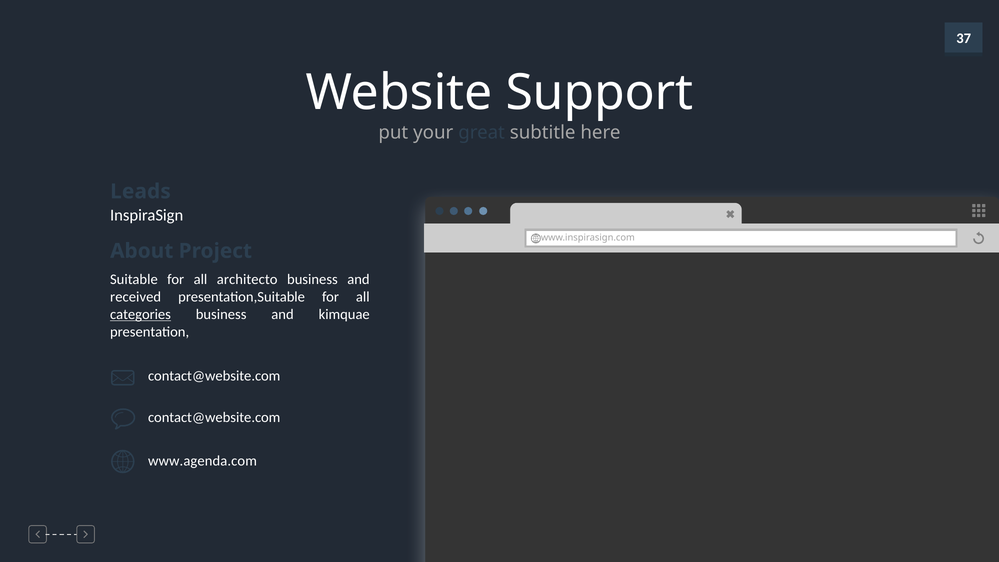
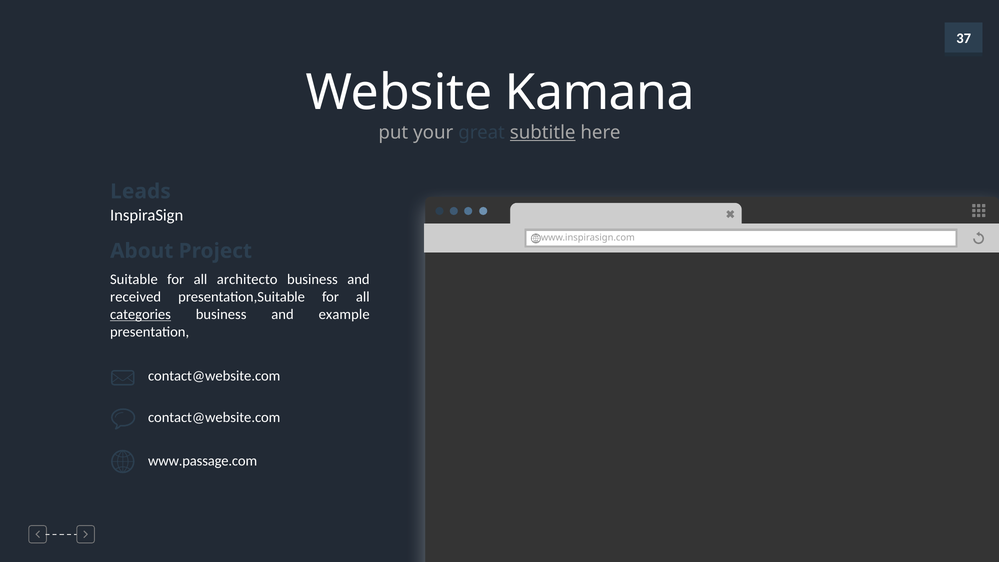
Support: Support -> Kamana (600, 93)
subtitle underline: none -> present (543, 132)
kimquae: kimquae -> example (344, 315)
www.agenda.com: www.agenda.com -> www.passage.com (203, 461)
